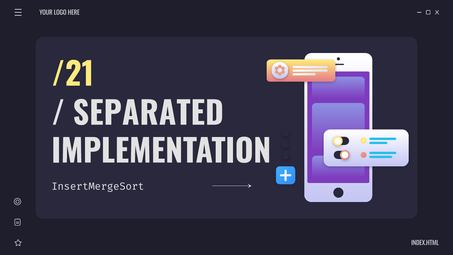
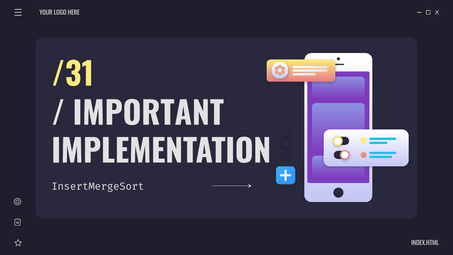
/21: /21 -> /31 (73, 75)
SEPARATED: SEPARATED -> IMPORTANT (148, 114)
